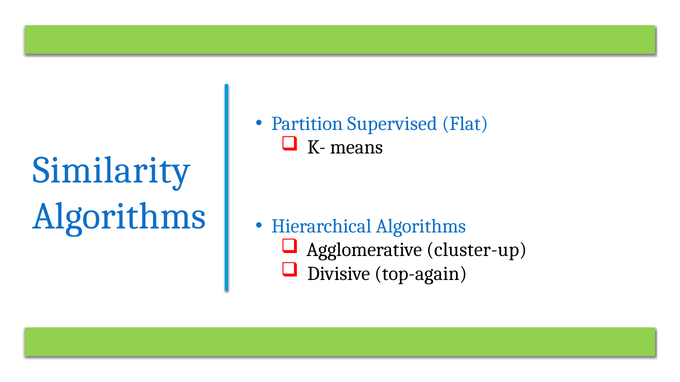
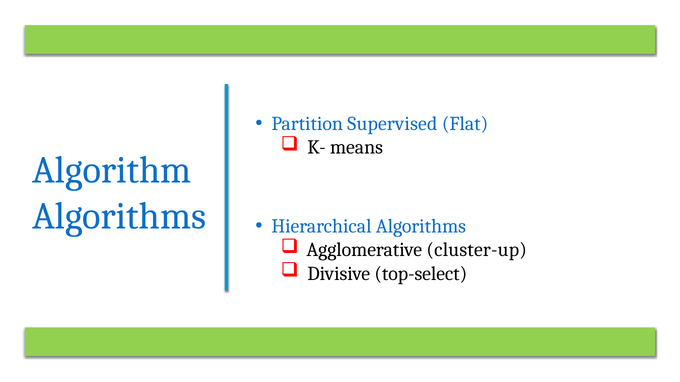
Similarity: Similarity -> Algorithm (112, 171)
top-again: top-again -> top-select (421, 274)
